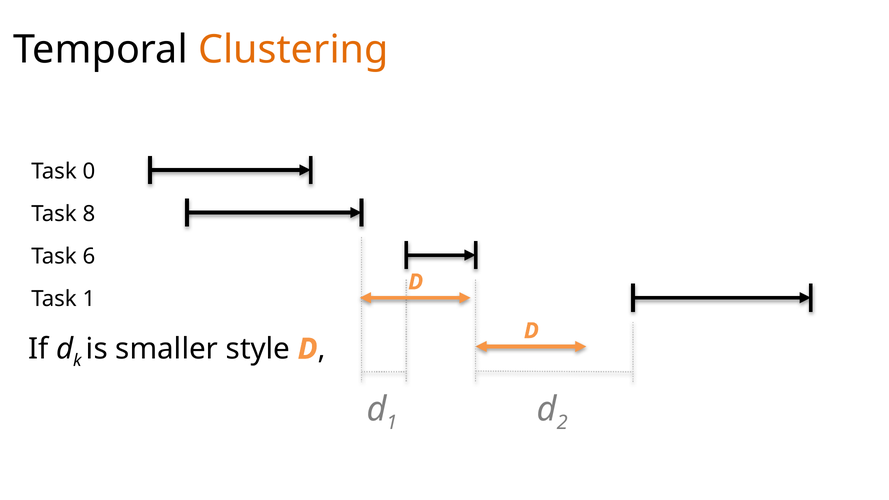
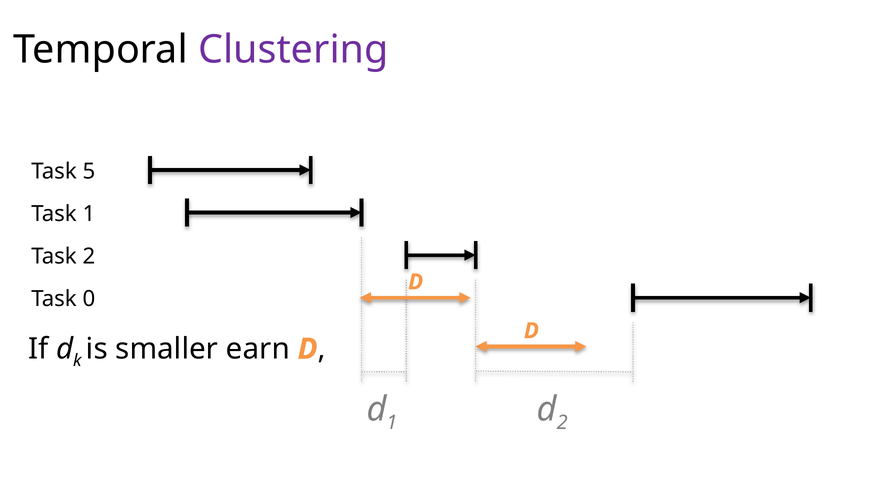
Clustering colour: orange -> purple (293, 50)
0: 0 -> 5 (89, 171)
Task 8: 8 -> 1 (89, 214)
Task 6: 6 -> 2 (89, 256)
Task 1: 1 -> 0 (89, 299)
style: style -> earn (258, 349)
